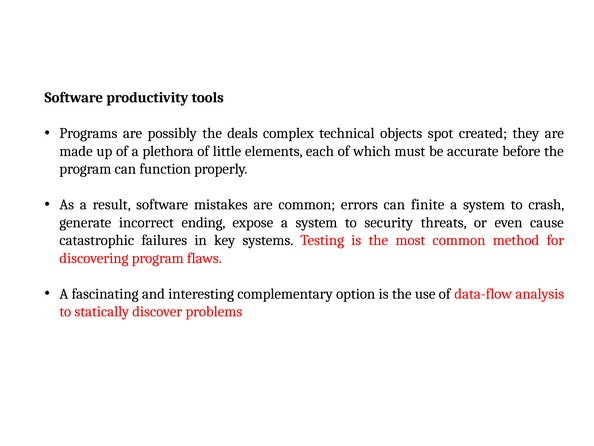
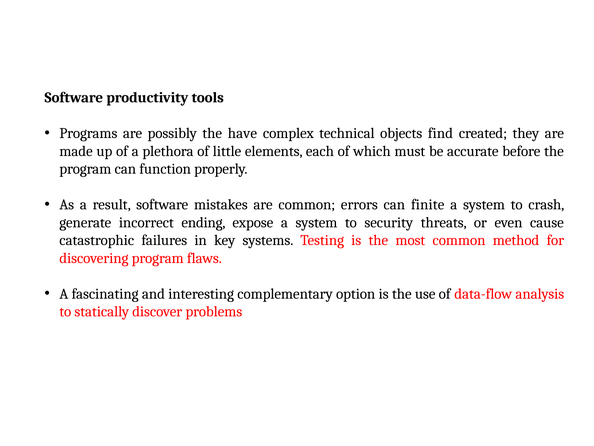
deals: deals -> have (242, 133)
spot: spot -> find (440, 133)
